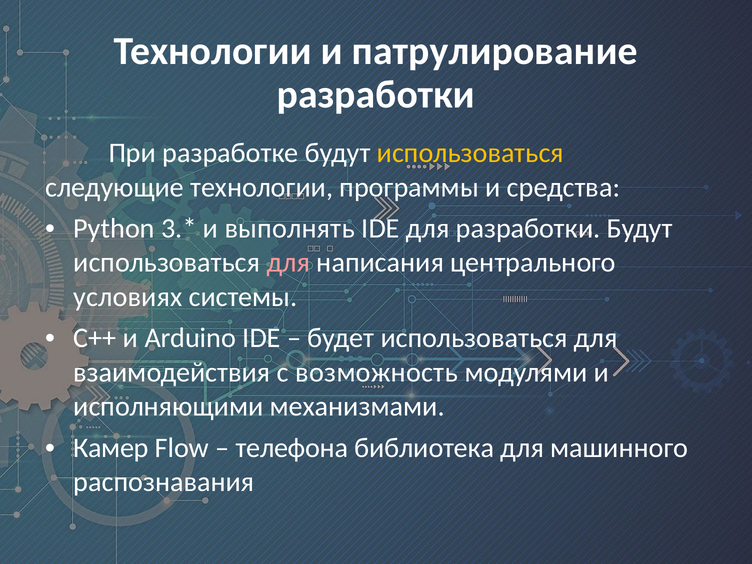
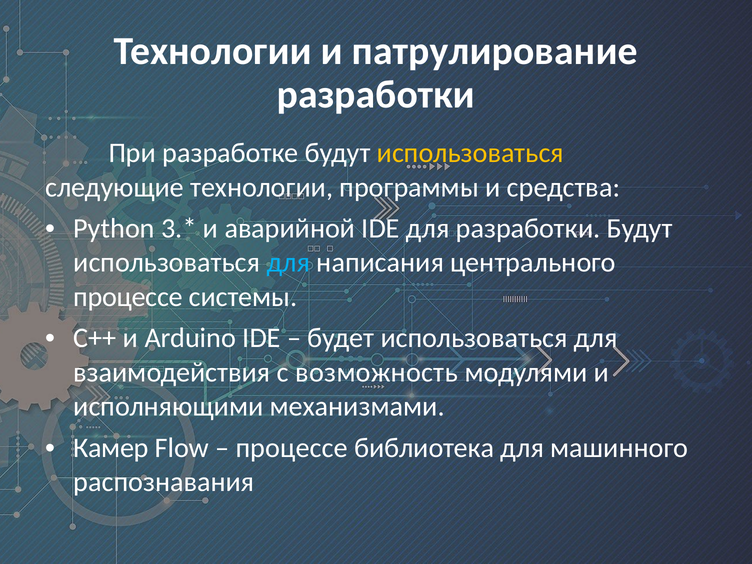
выполнять: выполнять -> аварийной (290, 228)
для colour: pink -> light blue (288, 263)
условиях: условиях -> процессе (128, 297)
телефона: телефона -> процессе (292, 448)
